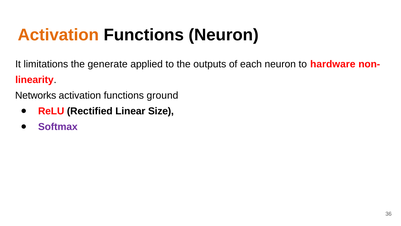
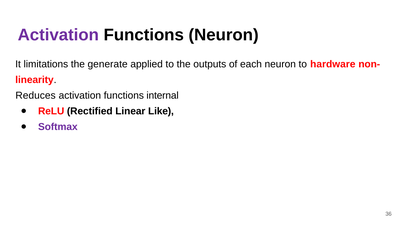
Activation colour: orange -> purple (58, 35)
Networks: Networks -> Reduces (36, 95)
ground: ground -> internal (163, 95)
Size: Size -> Like (161, 111)
